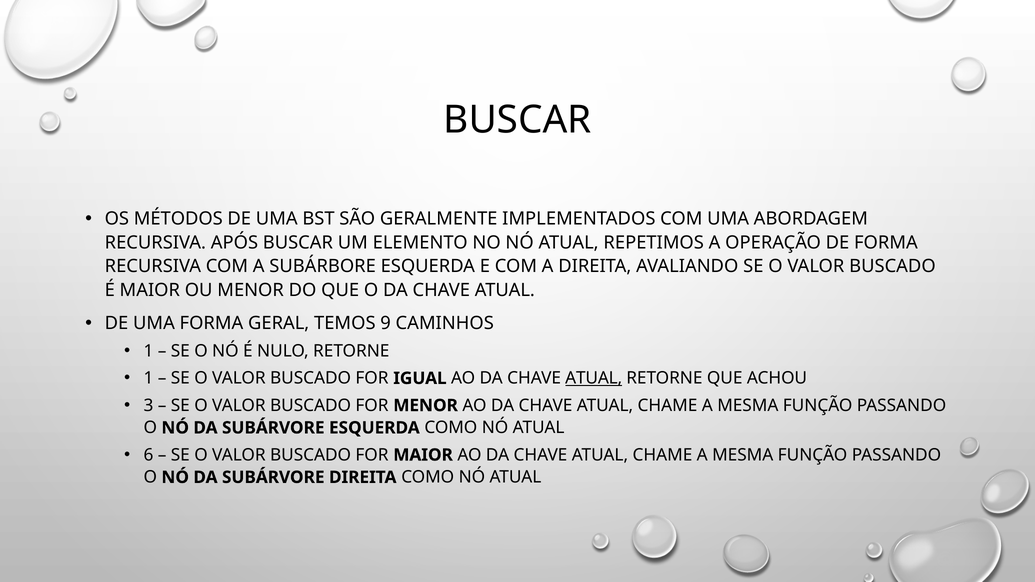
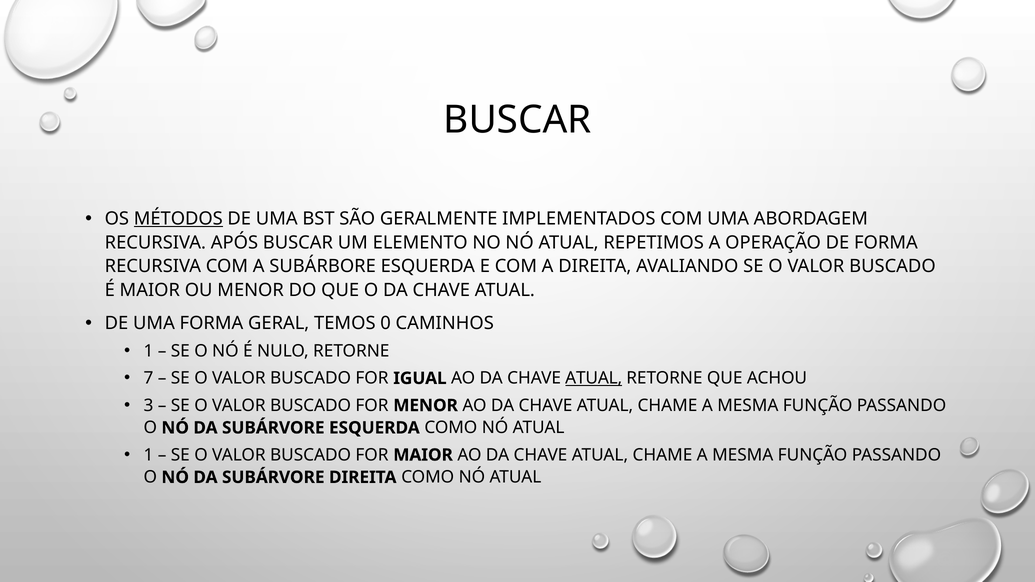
MÉTODOS underline: none -> present (178, 219)
9: 9 -> 0 (386, 324)
1: 1 -> 7 (148, 378)
6: 6 -> 1 (148, 455)
